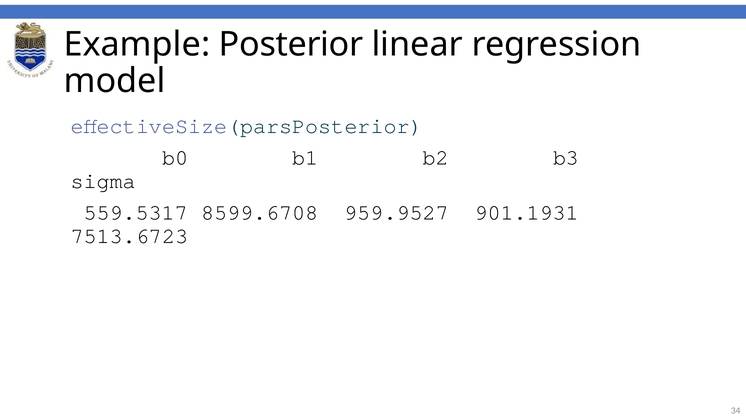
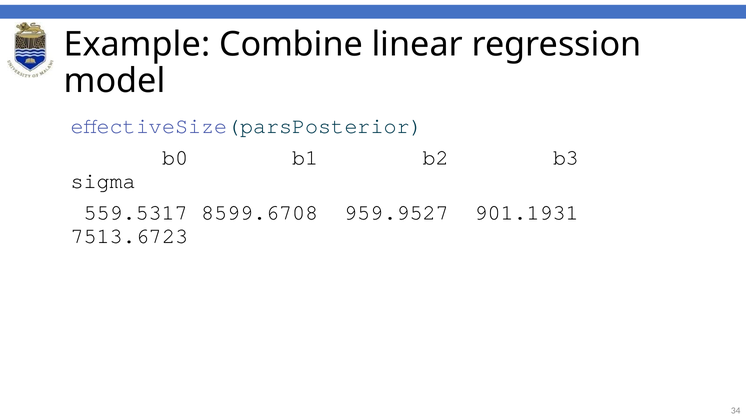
Posterior: Posterior -> Combine (291, 44)
